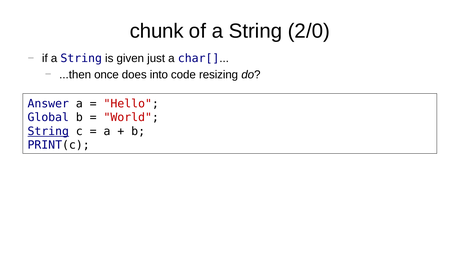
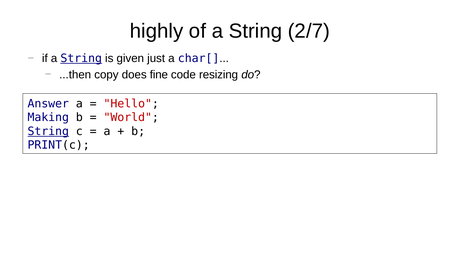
chunk: chunk -> highly (157, 31)
2/0: 2/0 -> 2/7 (309, 31)
String underline: none -> present (81, 58)
once: once -> copy (106, 75)
into: into -> fine (159, 75)
Global: Global -> Making (48, 117)
